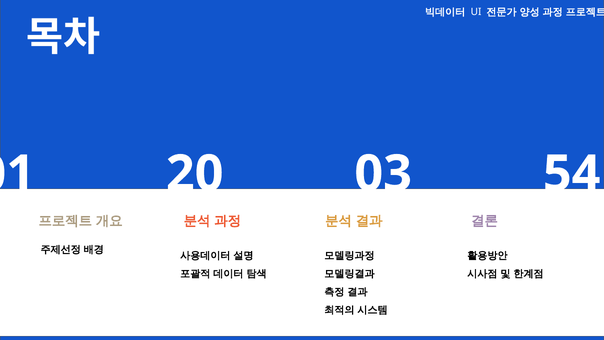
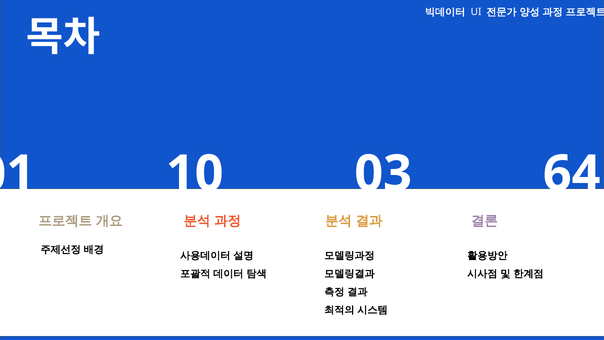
20: 20 -> 10 (195, 174)
54: 54 -> 64 (572, 174)
